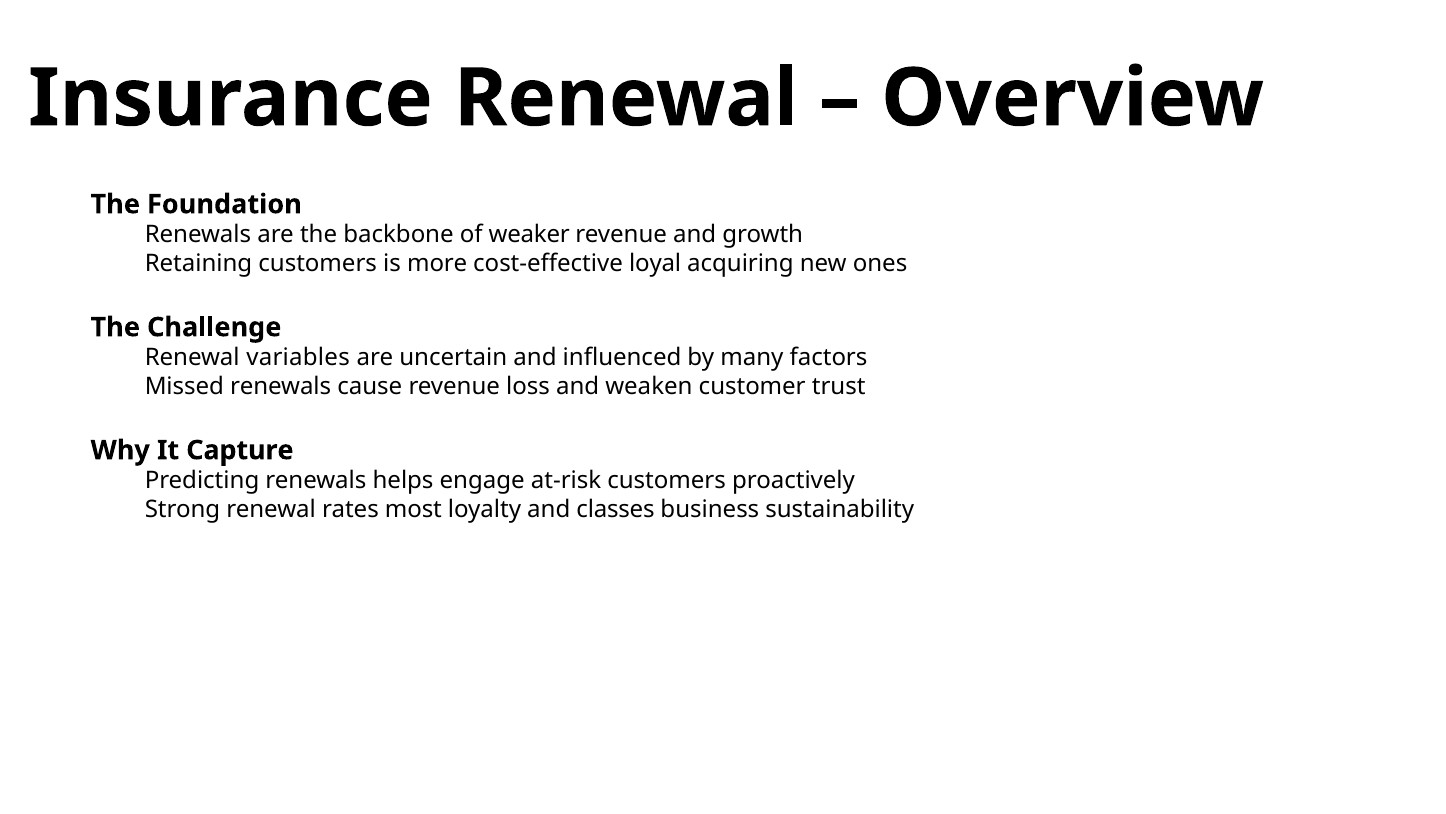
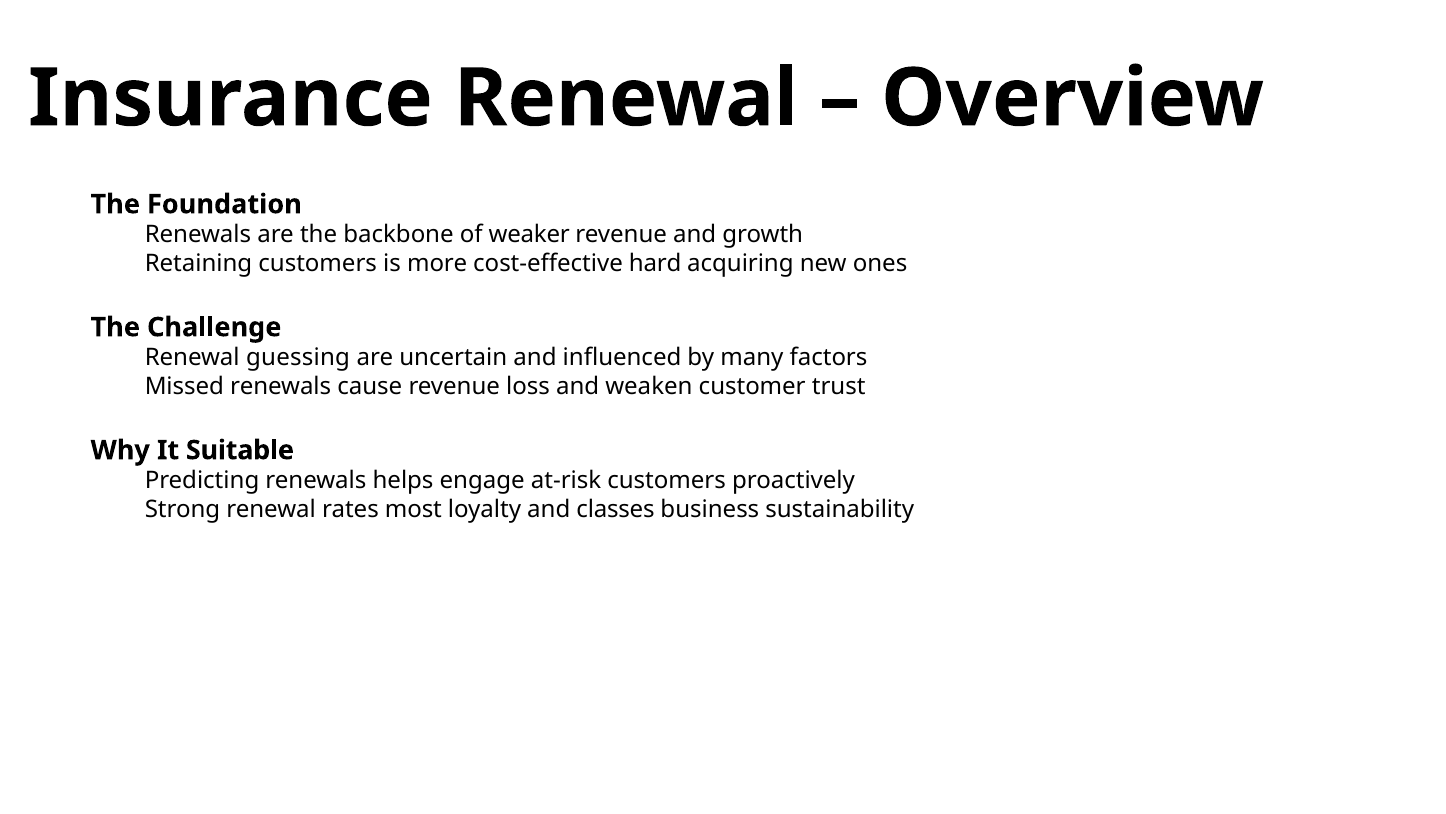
loyal: loyal -> hard (655, 264)
variables: variables -> guessing (298, 358)
Capture: Capture -> Suitable (240, 450)
